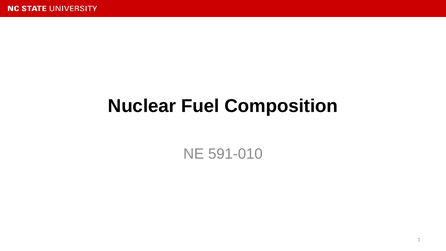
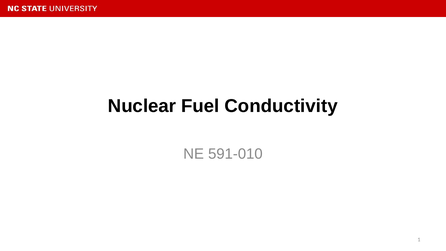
Composition: Composition -> Conductivity (281, 106)
